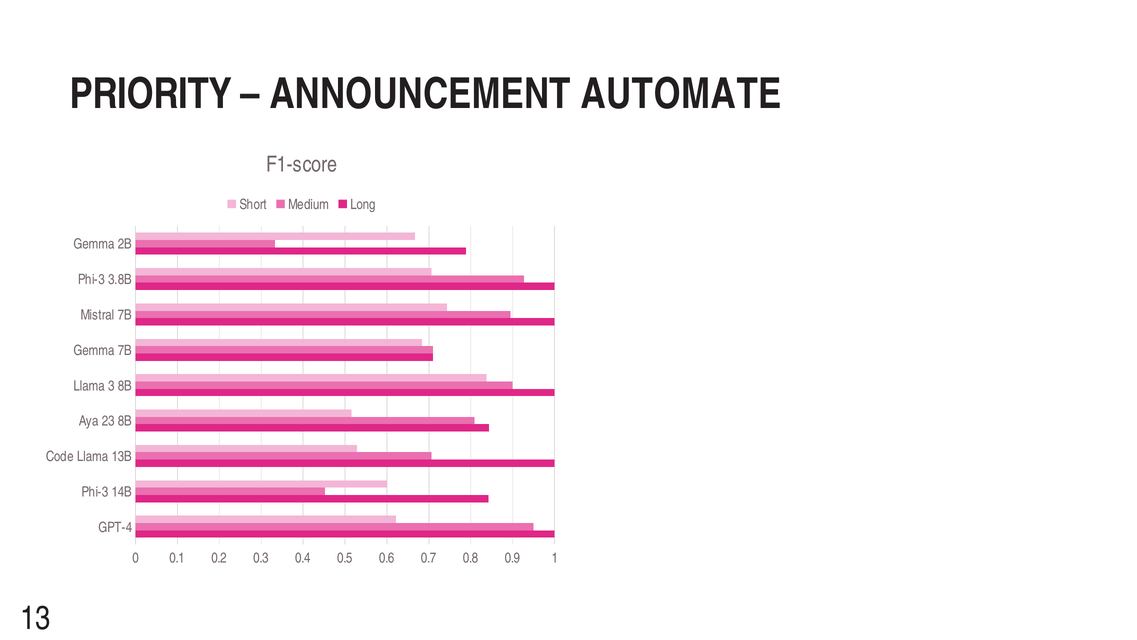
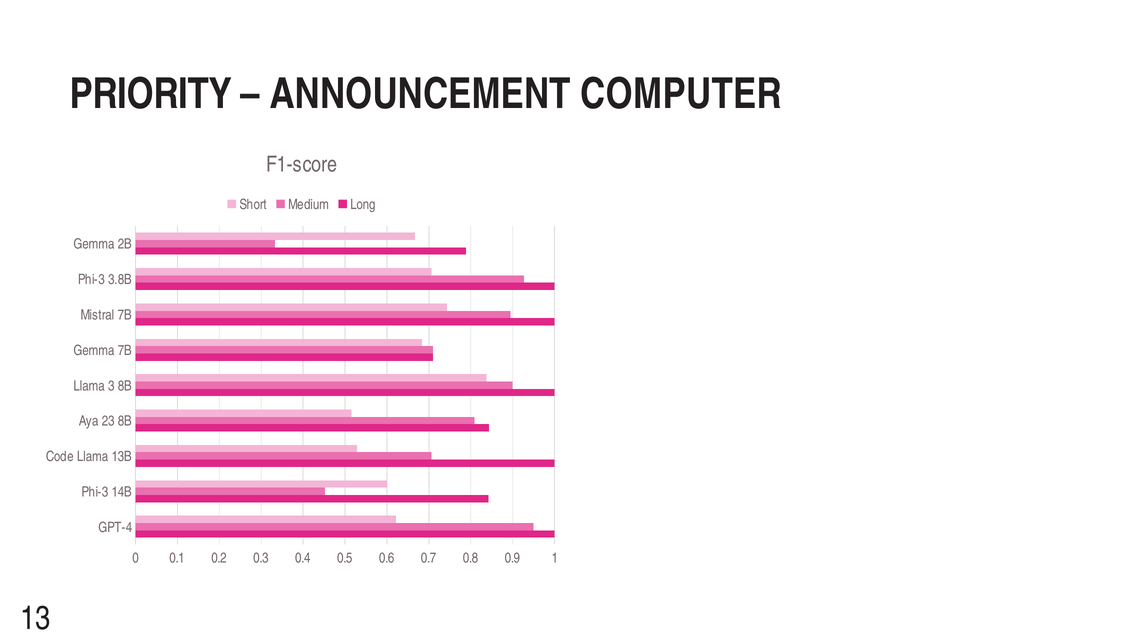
AUTOMATE: AUTOMATE -> COMPUTER (681, 94)
